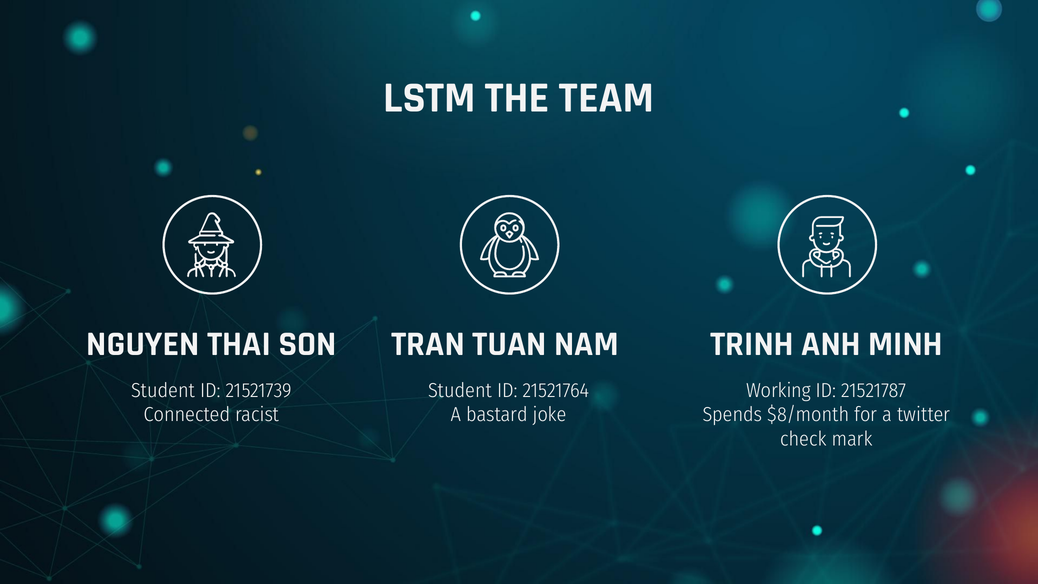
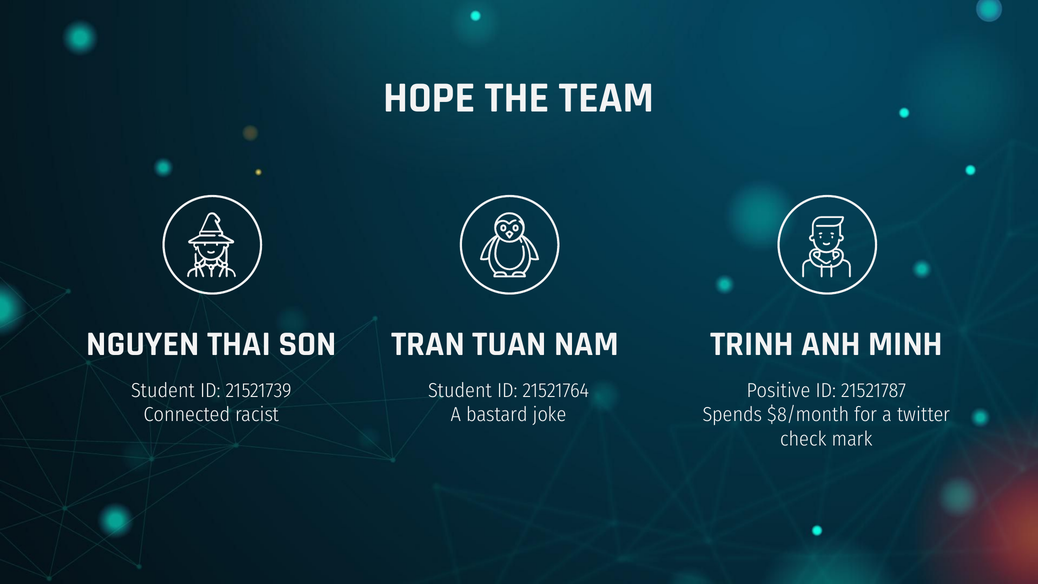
LSTM: LSTM -> HOPE (429, 97)
Working: Working -> Positive (778, 391)
